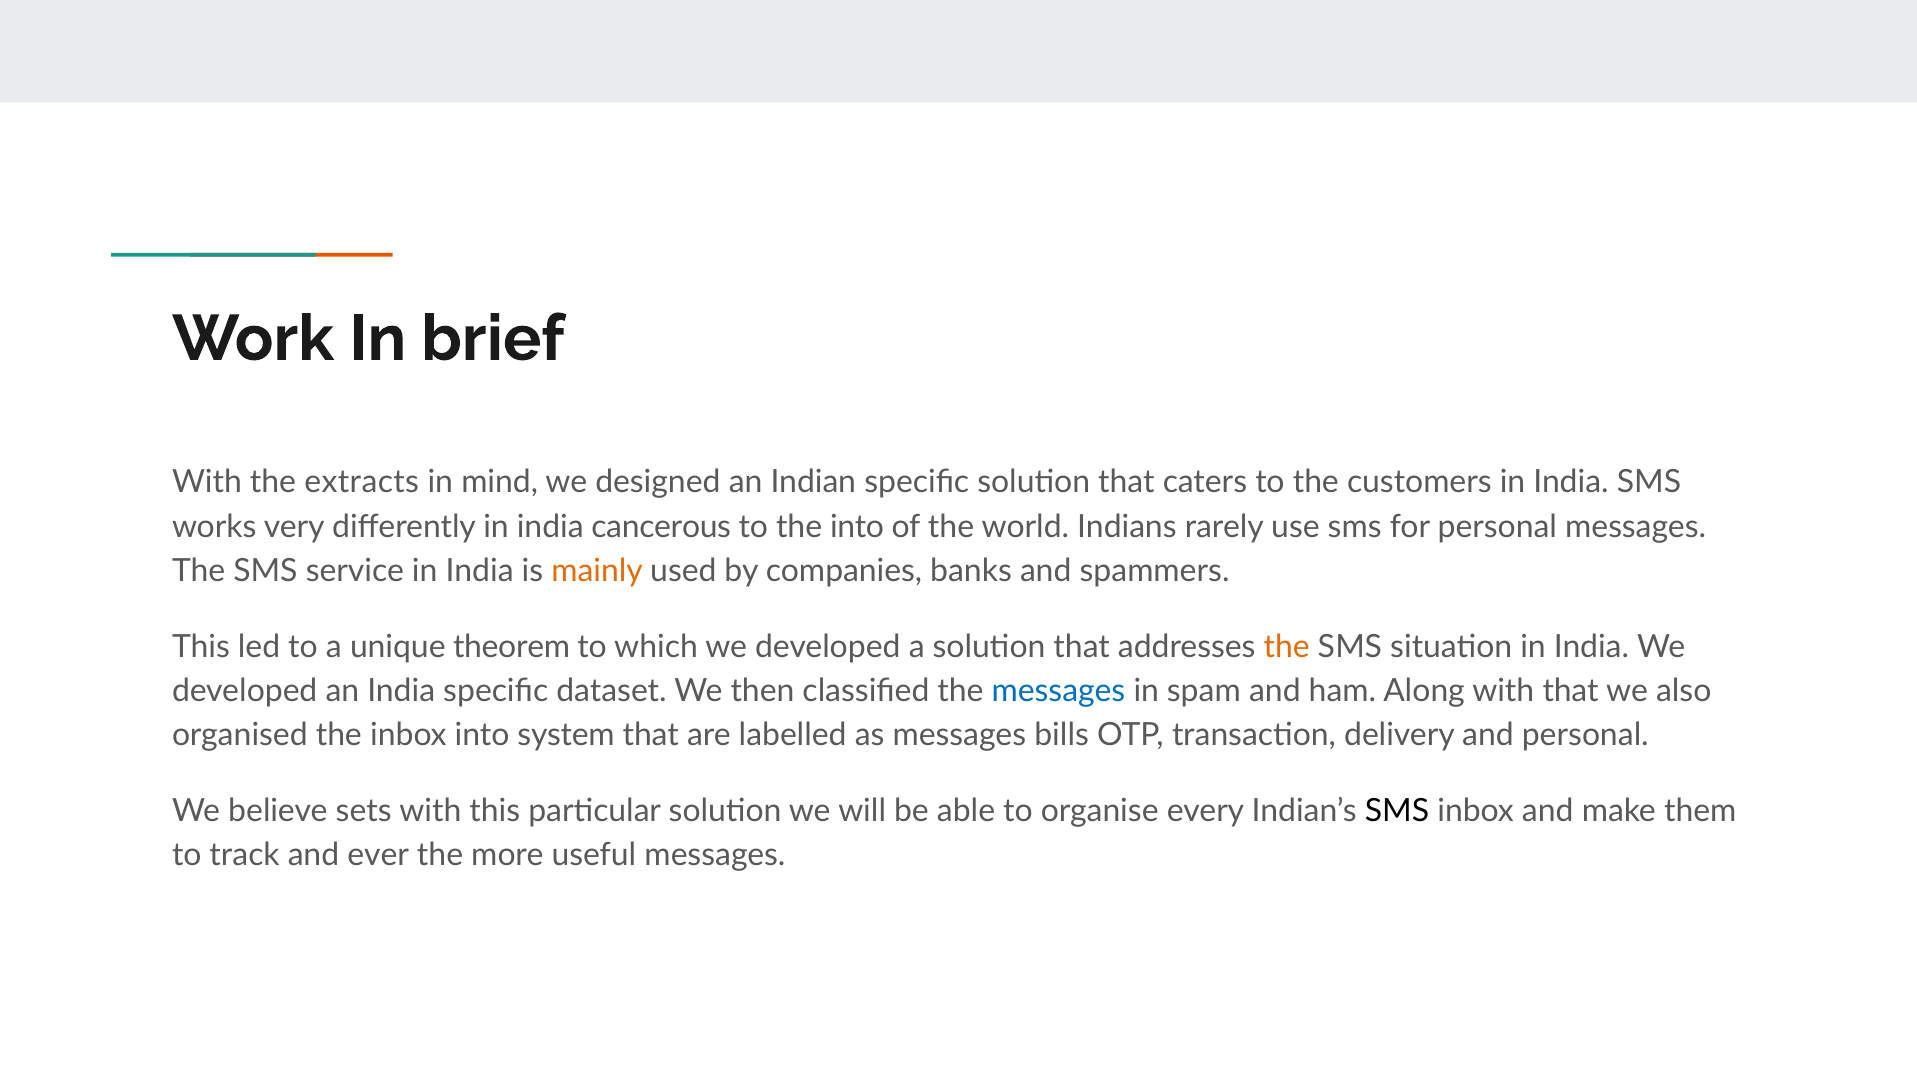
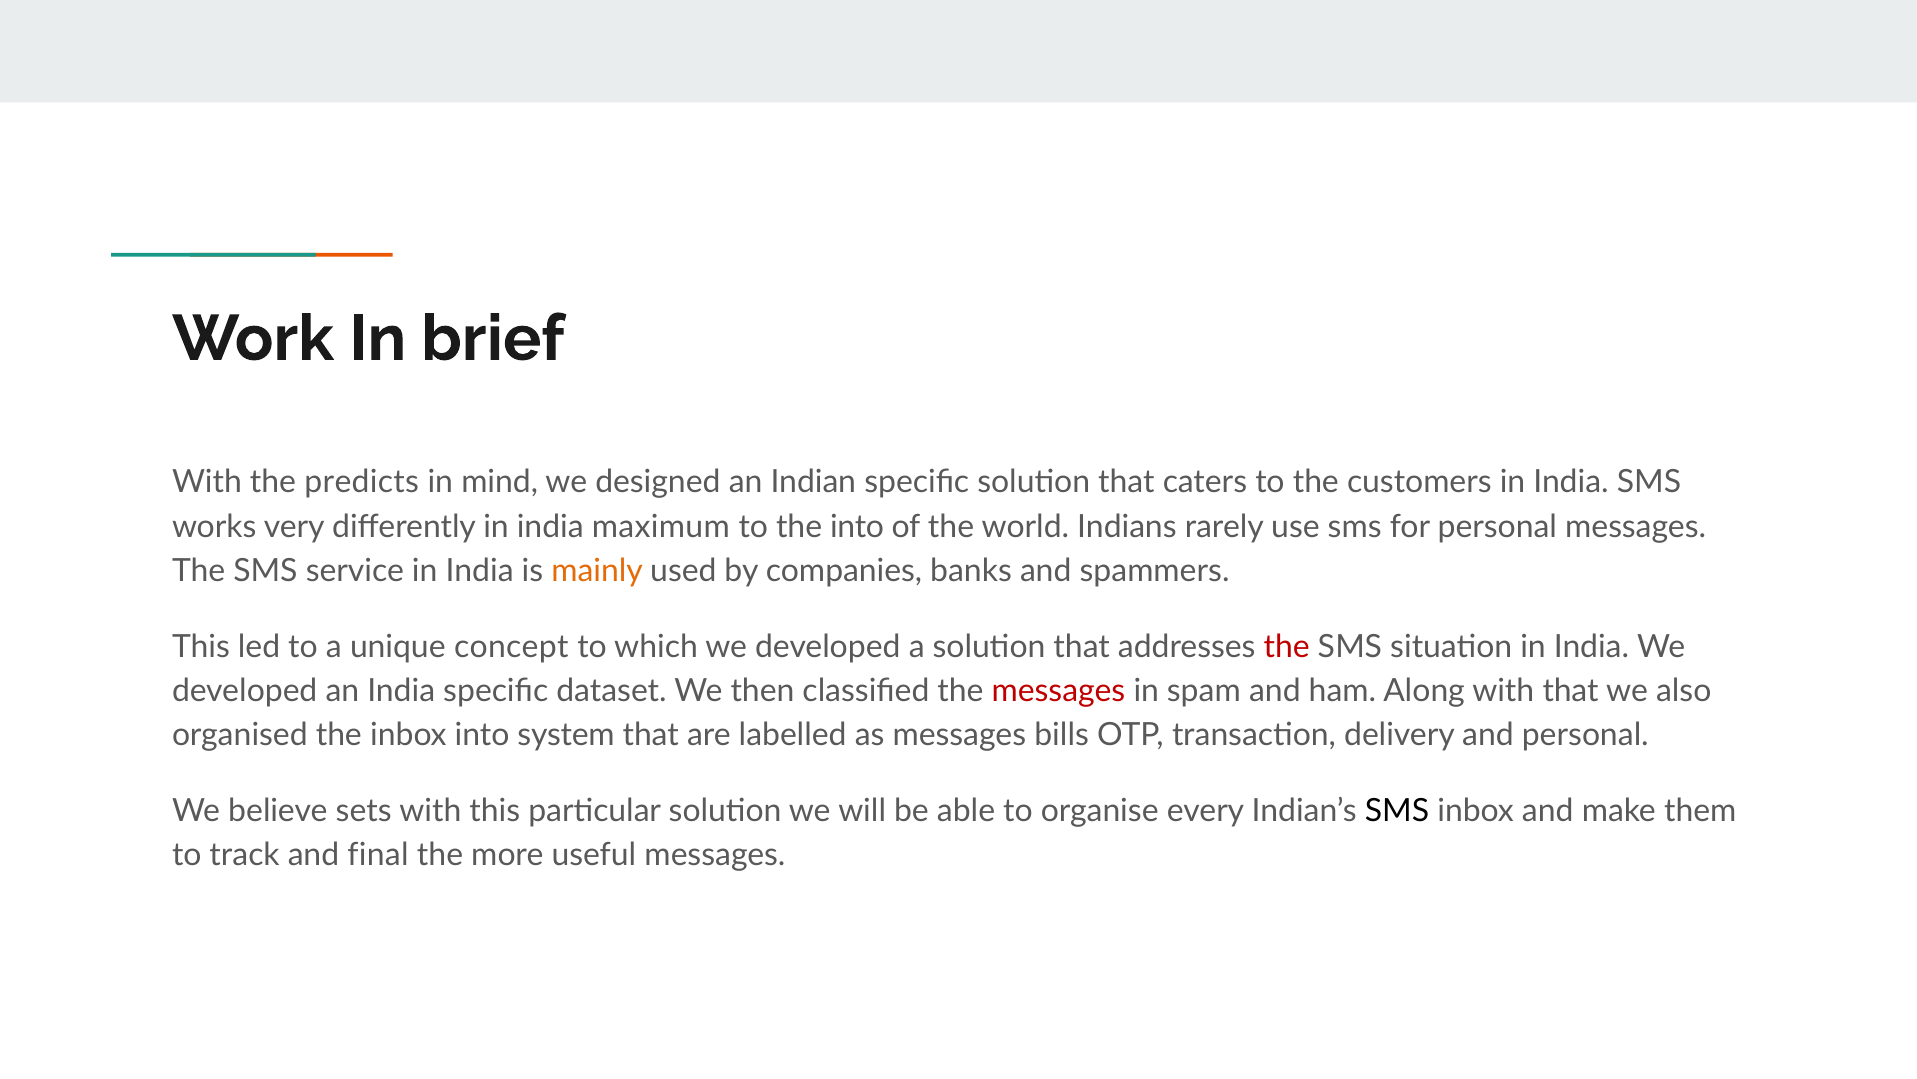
extracts: extracts -> predicts (362, 482)
cancerous: cancerous -> maximum (661, 526)
theorem: theorem -> concept (511, 646)
the colour: orange -> red (1287, 646)
messages colour: blue -> red (1058, 690)
ever: ever -> final (378, 855)
